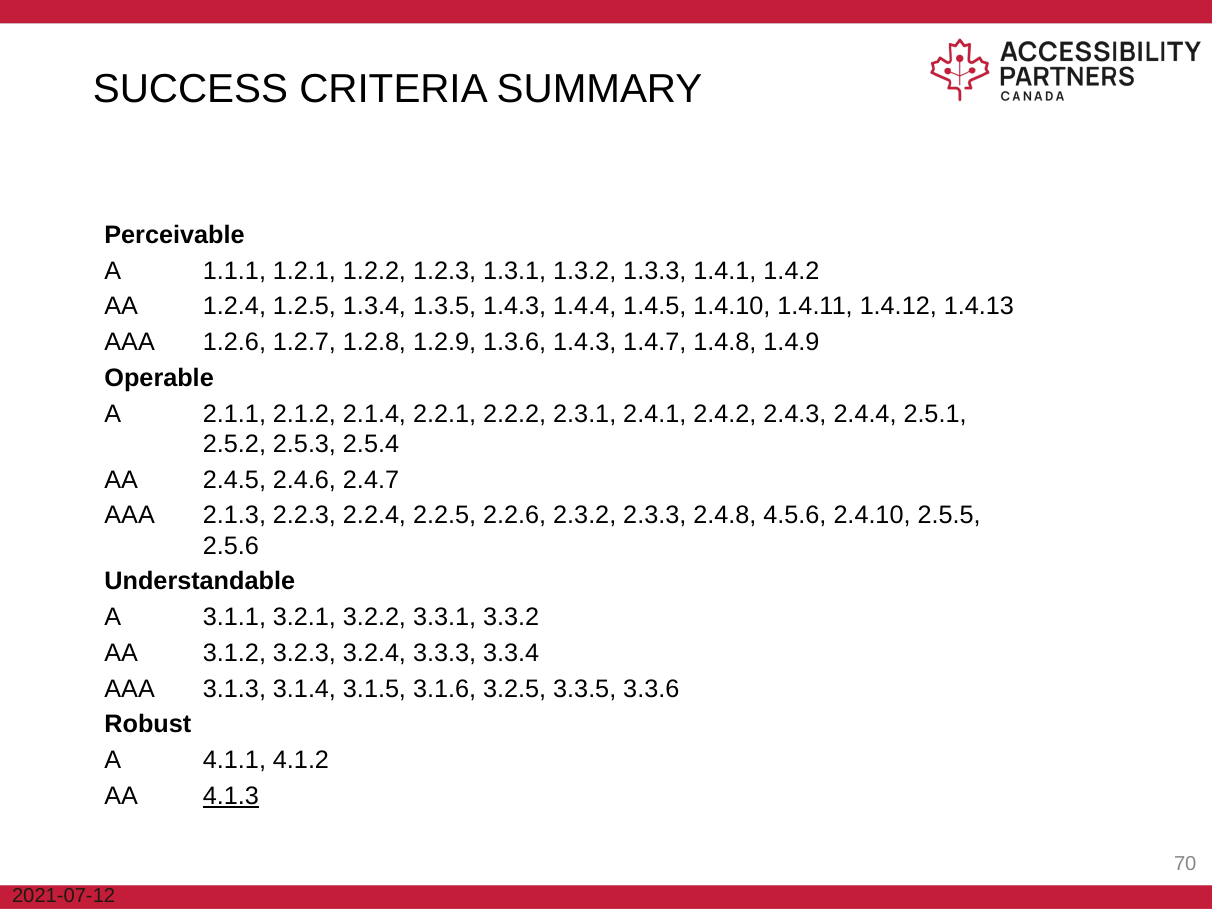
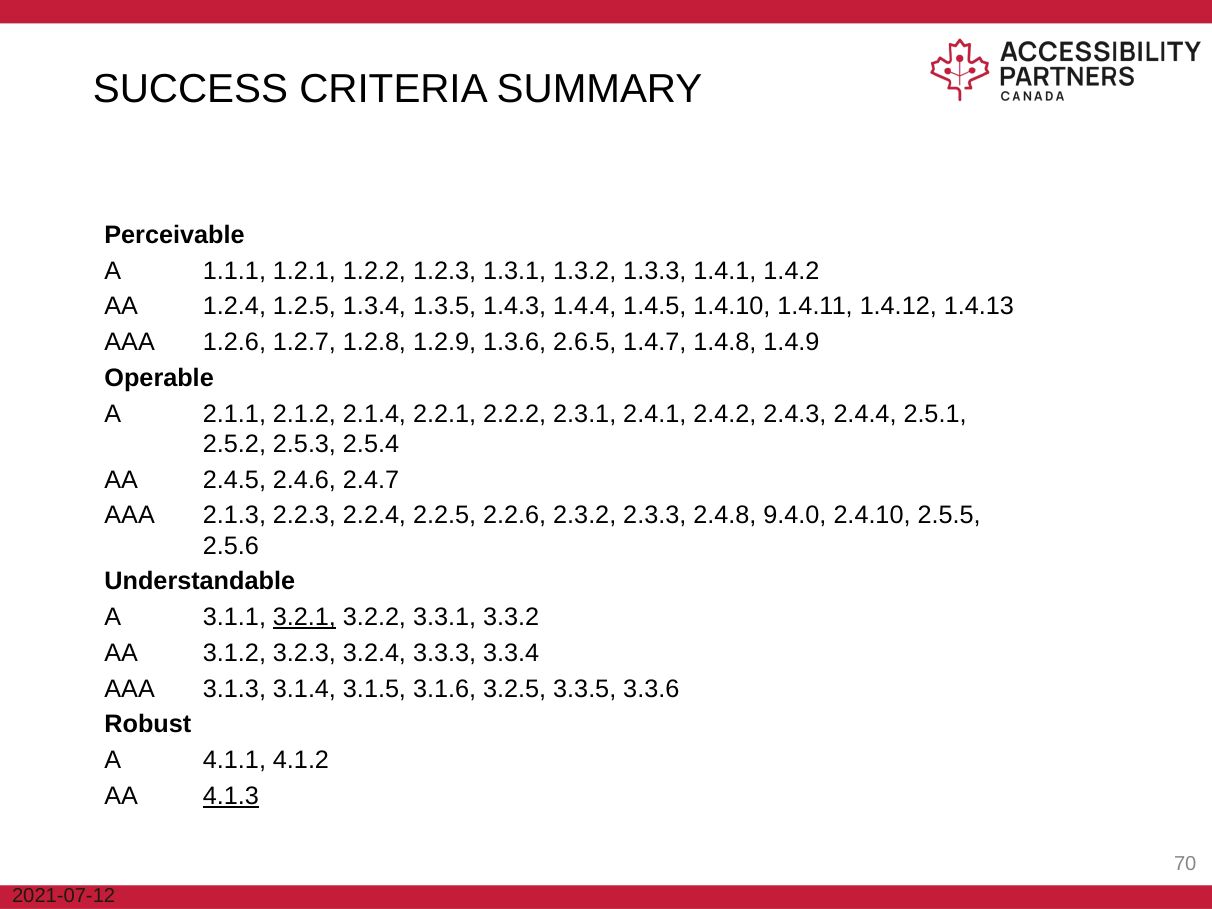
1.3.6 1.4.3: 1.4.3 -> 2.6.5 (585, 342)
4.5.6: 4.5.6 -> 9.4.0 (795, 516)
3.2.1 underline: none -> present (304, 617)
